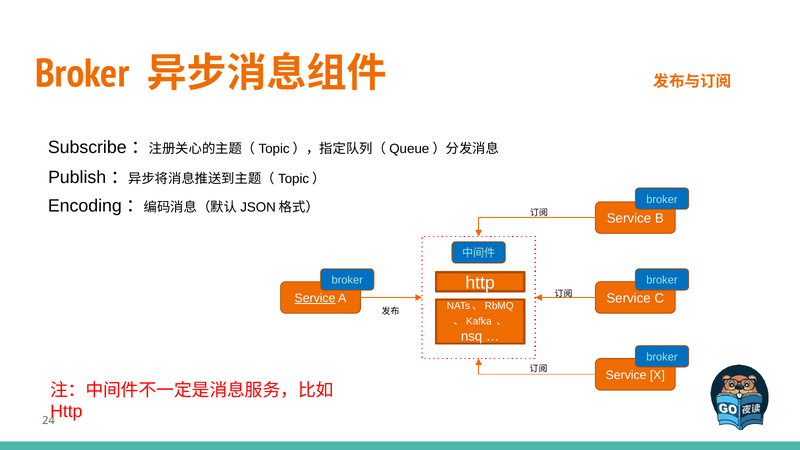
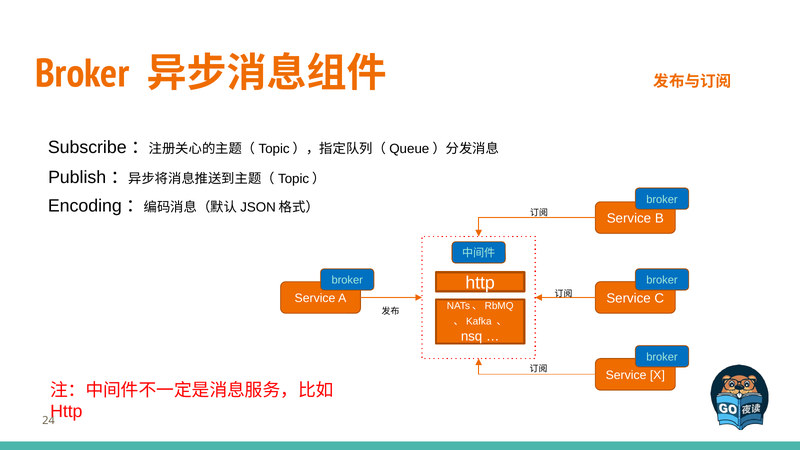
Service underline: present -> none (315, 298)
